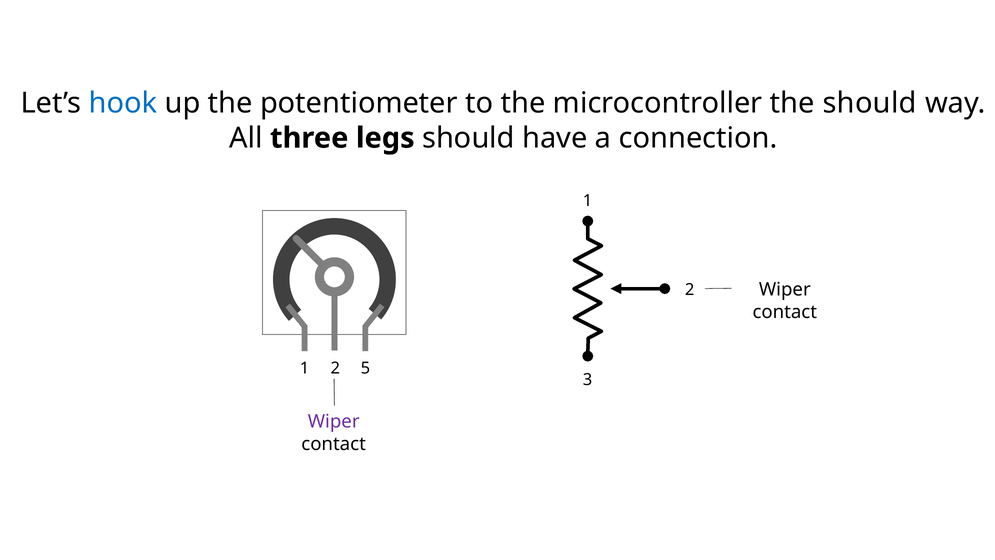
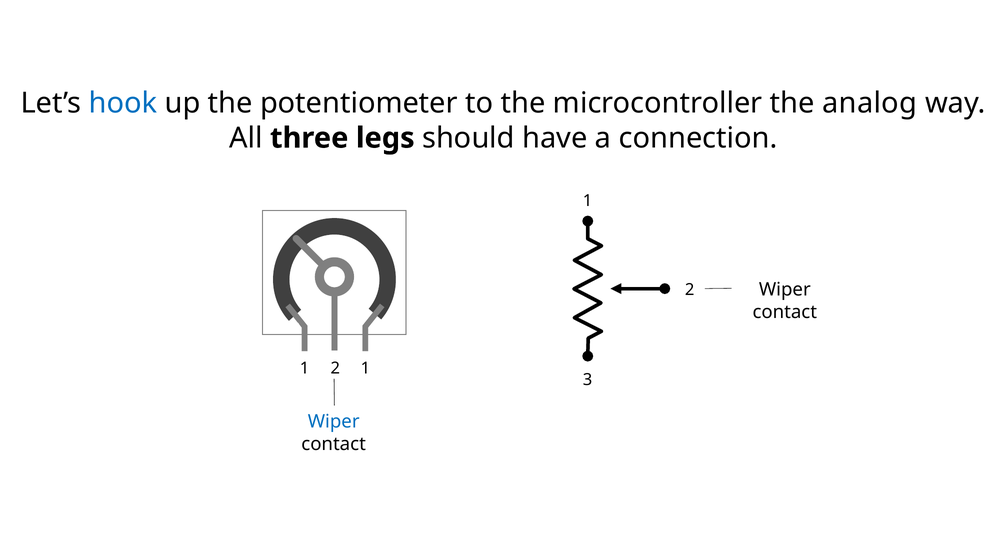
the should: should -> analog (870, 103)
1 5: 5 -> 1 (365, 368)
Wiper colour: purple -> blue (334, 421)
